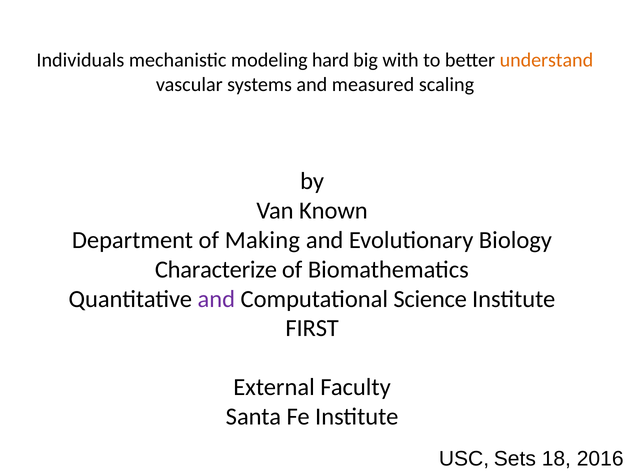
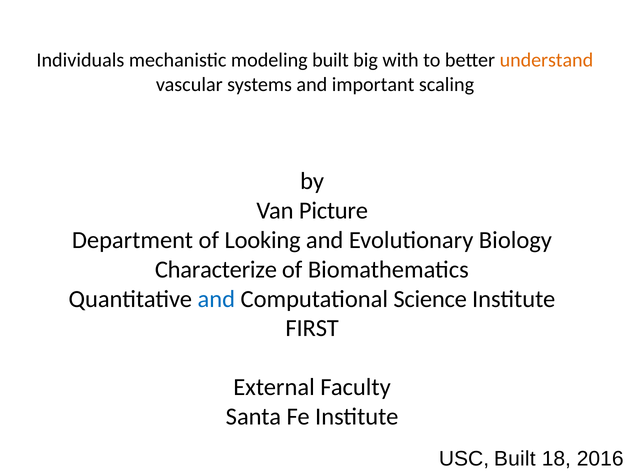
modeling hard: hard -> built (331, 60)
measured: measured -> important (373, 84)
Known: Known -> Picture (333, 211)
Making: Making -> Looking (263, 240)
and colour: purple -> blue (216, 299)
USC Sets: Sets -> Built (515, 459)
